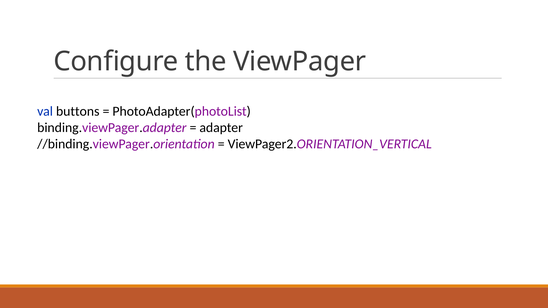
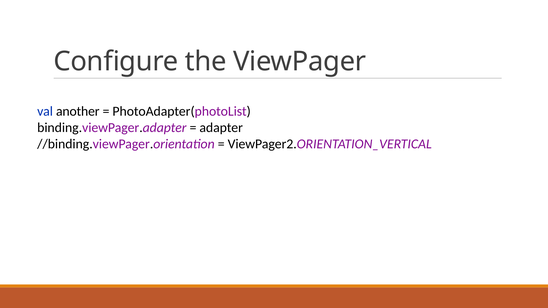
buttons: buttons -> another (78, 111)
